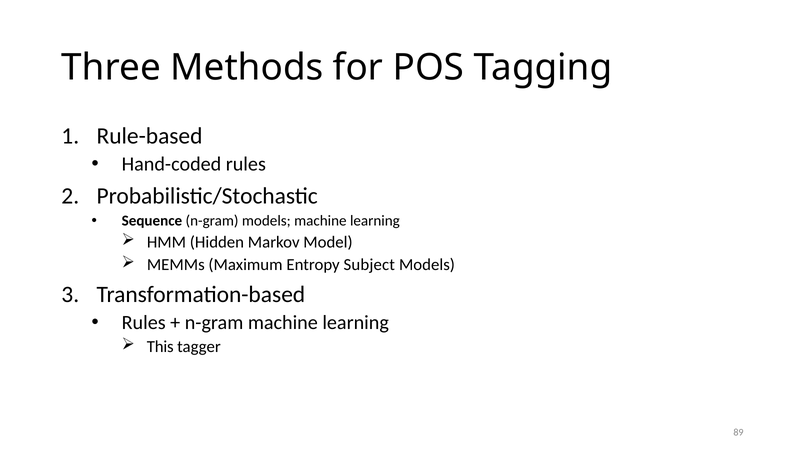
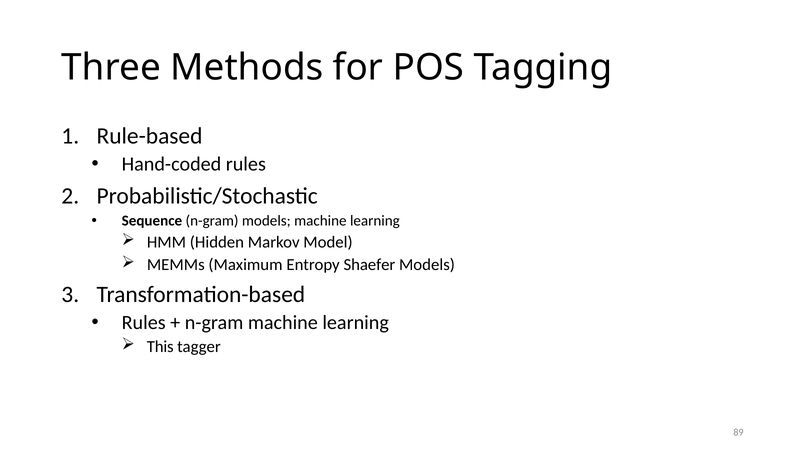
Subject: Subject -> Shaefer (369, 265)
